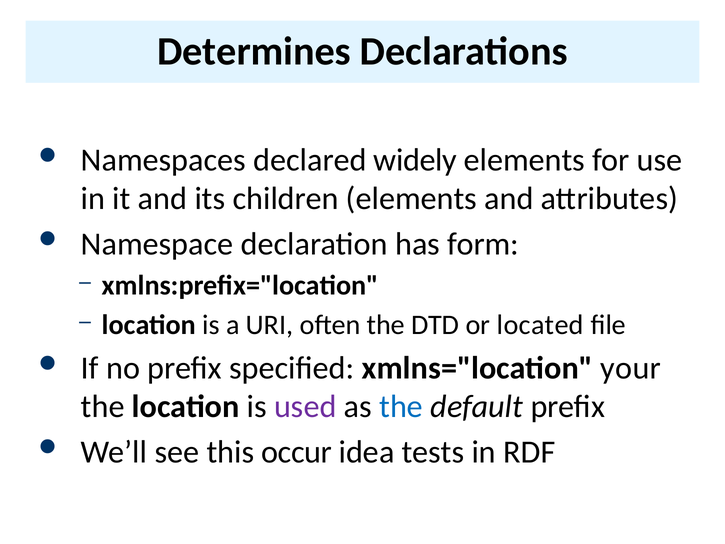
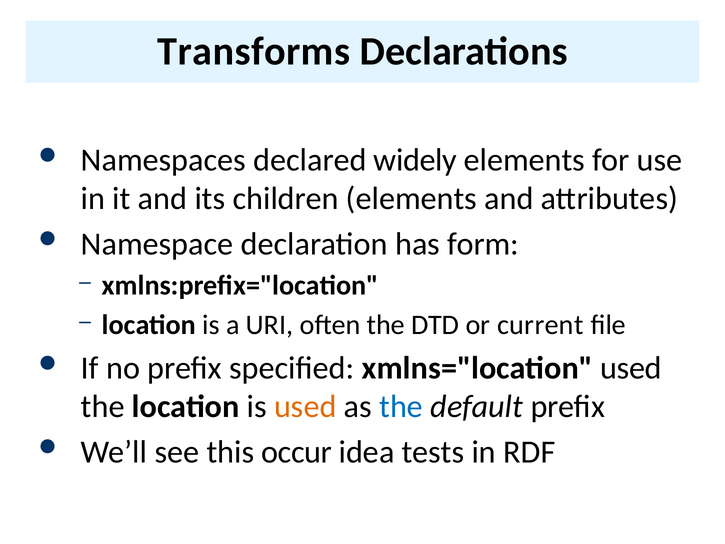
Determines: Determines -> Transforms (254, 51)
located: located -> current (540, 325)
xmlns="location your: your -> used (631, 368)
used colour: purple -> orange (305, 407)
